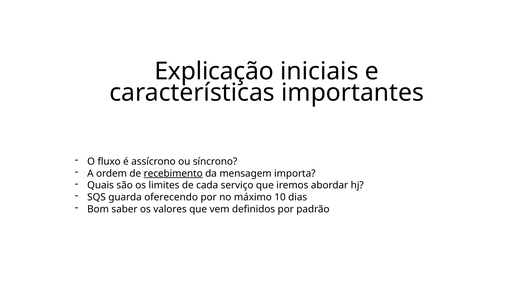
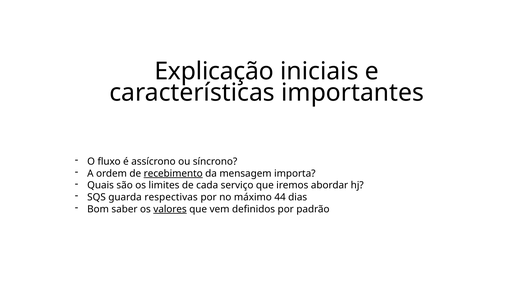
oferecendo: oferecendo -> respectivas (171, 197)
10: 10 -> 44 (280, 197)
valores underline: none -> present (170, 209)
